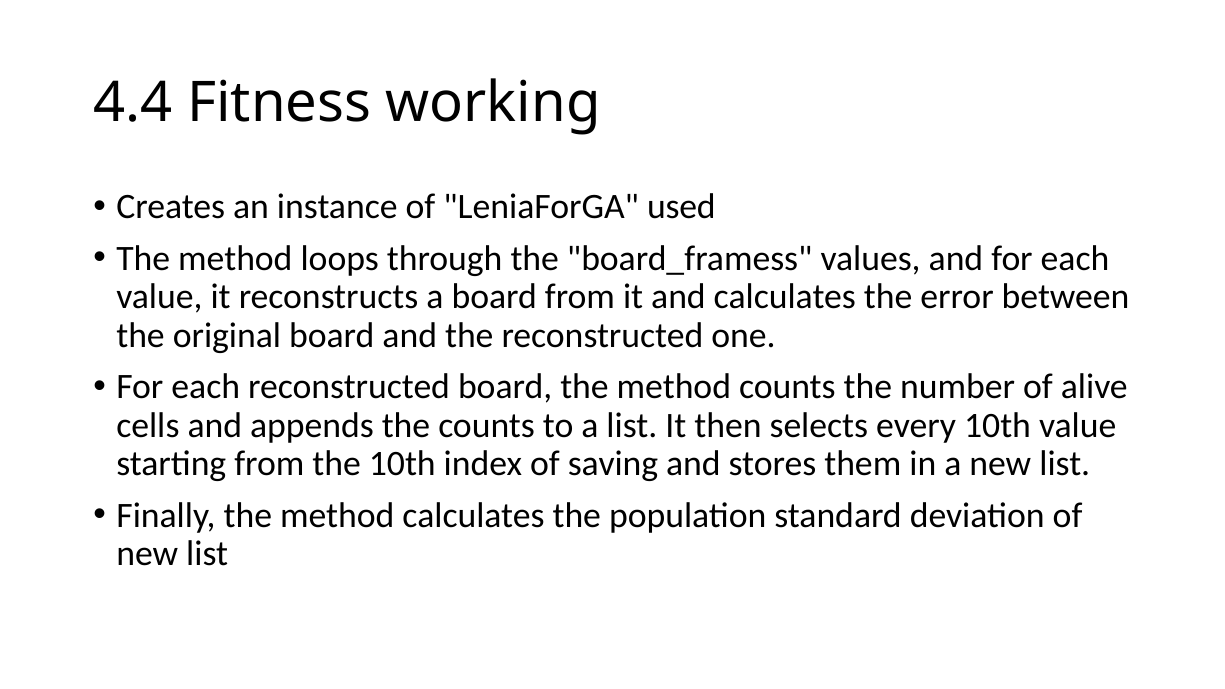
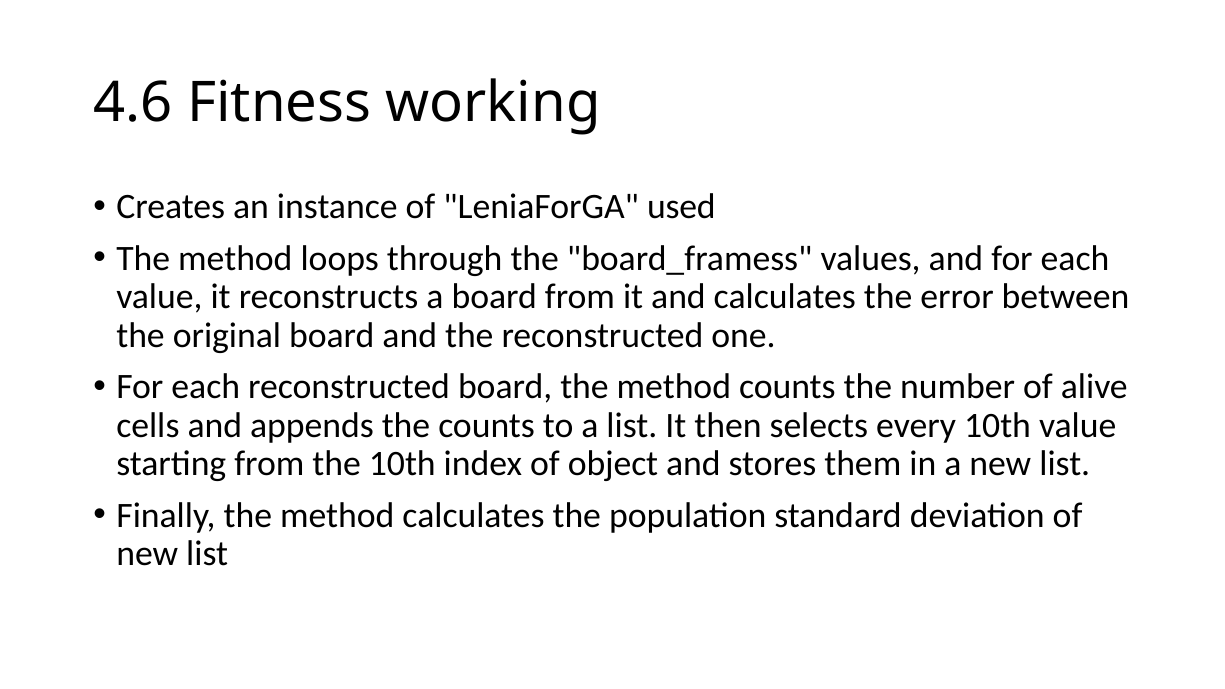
4.4: 4.4 -> 4.6 (133, 103)
saving: saving -> object (613, 464)
